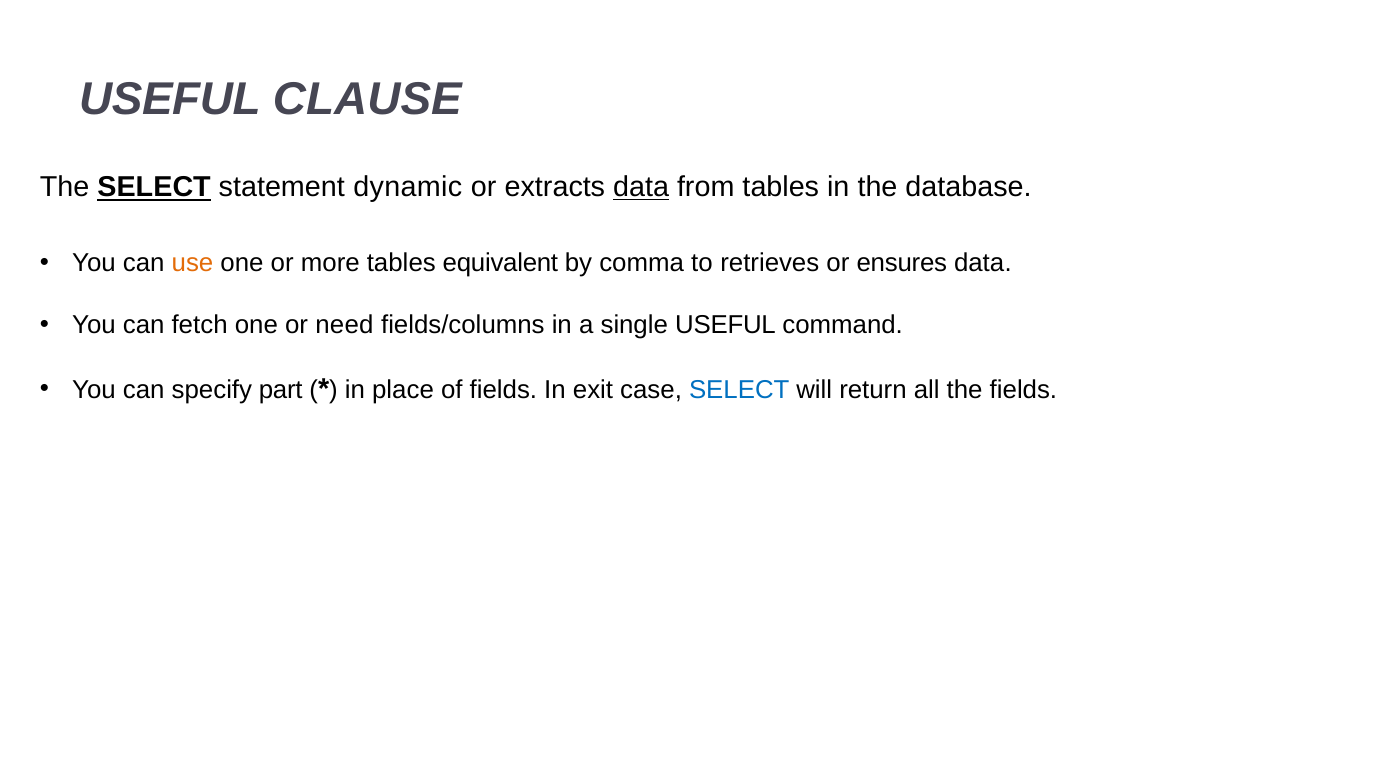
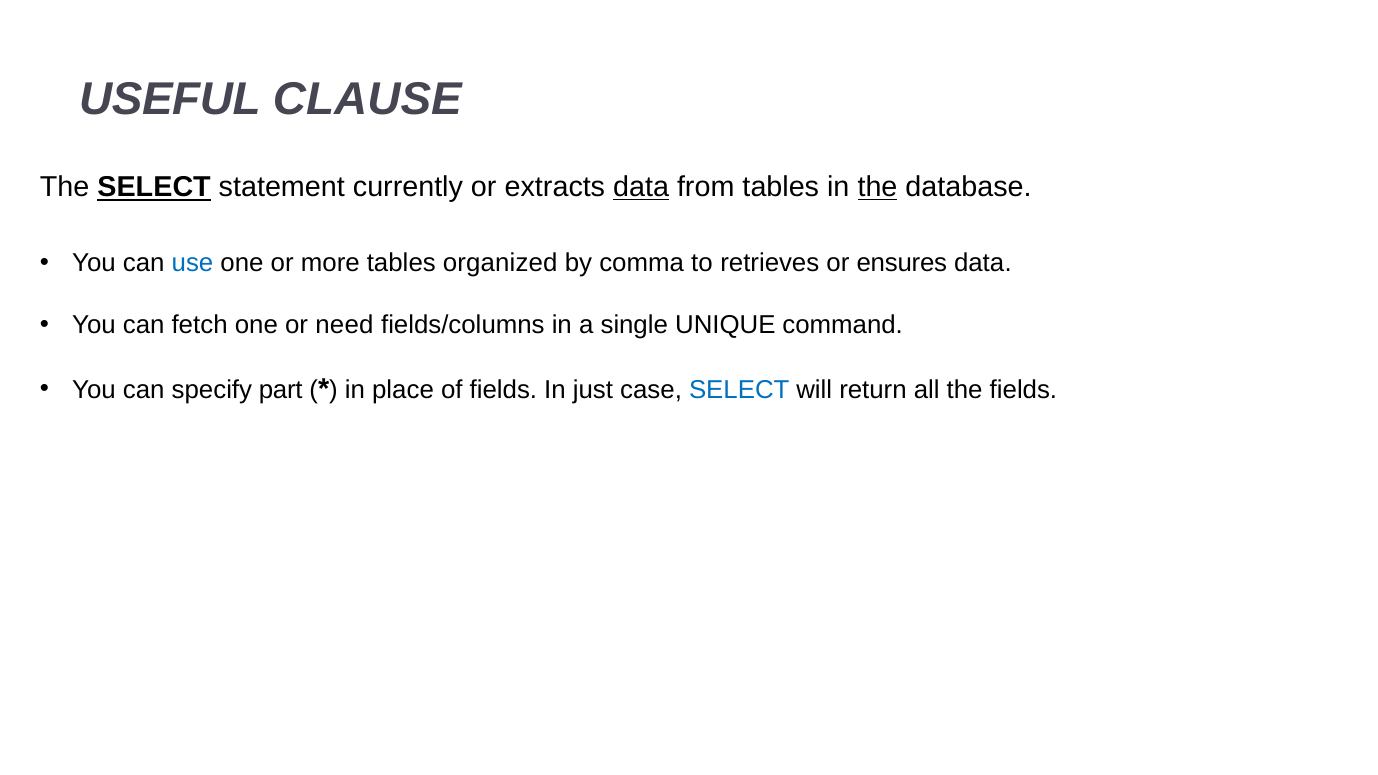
dynamic: dynamic -> currently (408, 187)
the underline: none -> present (878, 187)
use colour: orange -> blue (193, 263)
equivalent: equivalent -> organized (500, 263)
single USEFUL: USEFUL -> UNIQUE (725, 325)
exit: exit -> just (593, 390)
